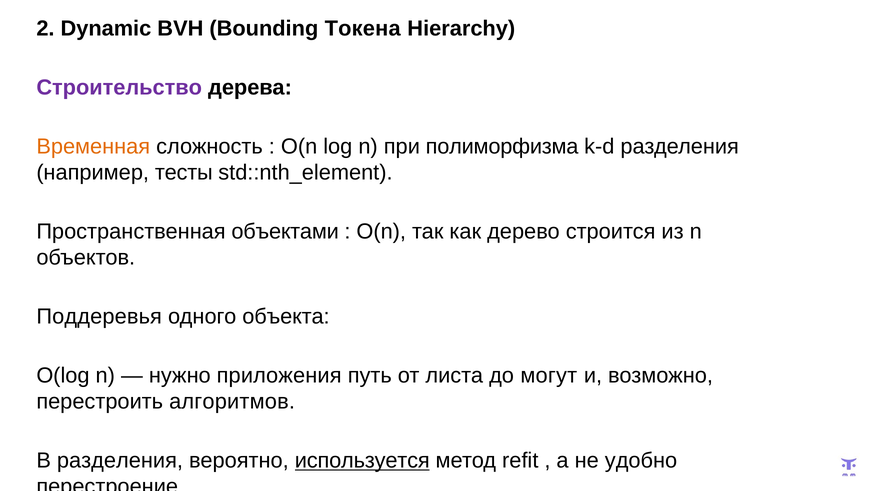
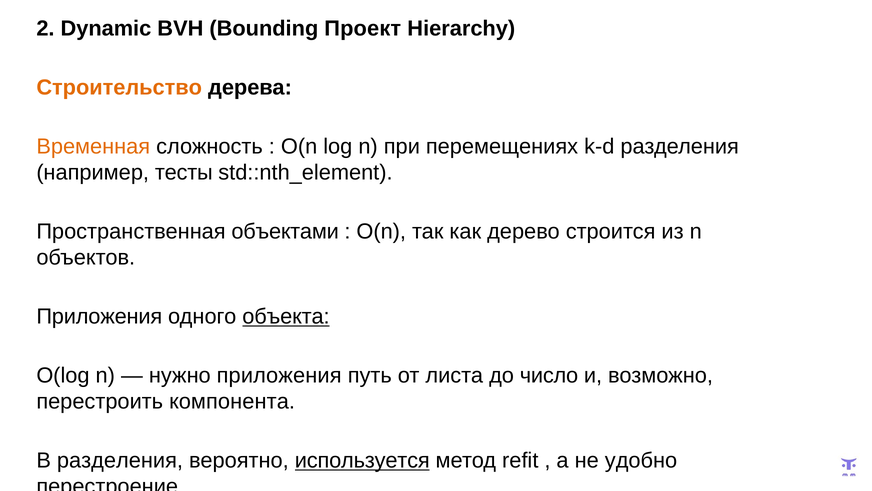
Токена: Токена -> Проект (363, 29)
Строительство colour: purple -> orange (119, 87)
при полиморфизма: полиморфизма -> перемещениях (502, 146)
Поддеревья: Поддеревья -> Приложения (99, 316)
объекта underline: none -> present (286, 316)
до могут: могут -> число (549, 375)
алгоритмов: алгоритмов -> компонента (232, 401)
